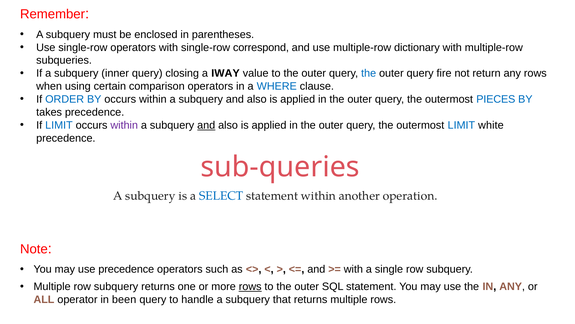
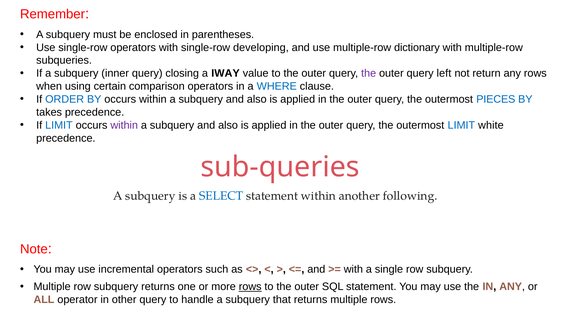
correspond: correspond -> developing (261, 47)
the colour: blue -> purple (369, 73)
fire: fire -> left (444, 73)
and underline: present -> none (206, 125)
operation: operation -> following (410, 196)
use precedence: precedence -> incremental (126, 269)
been: been -> other (124, 299)
